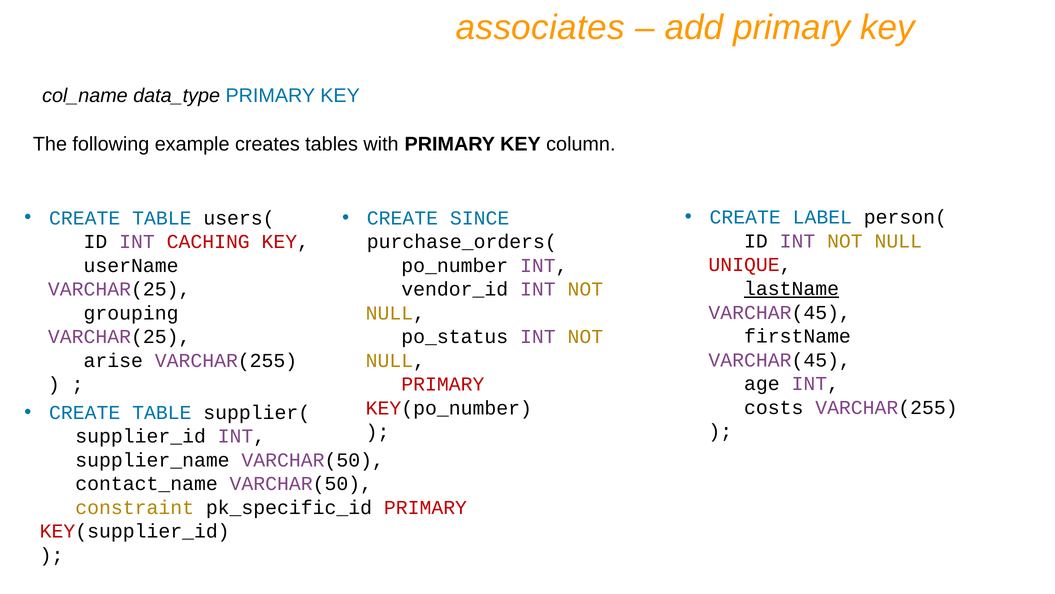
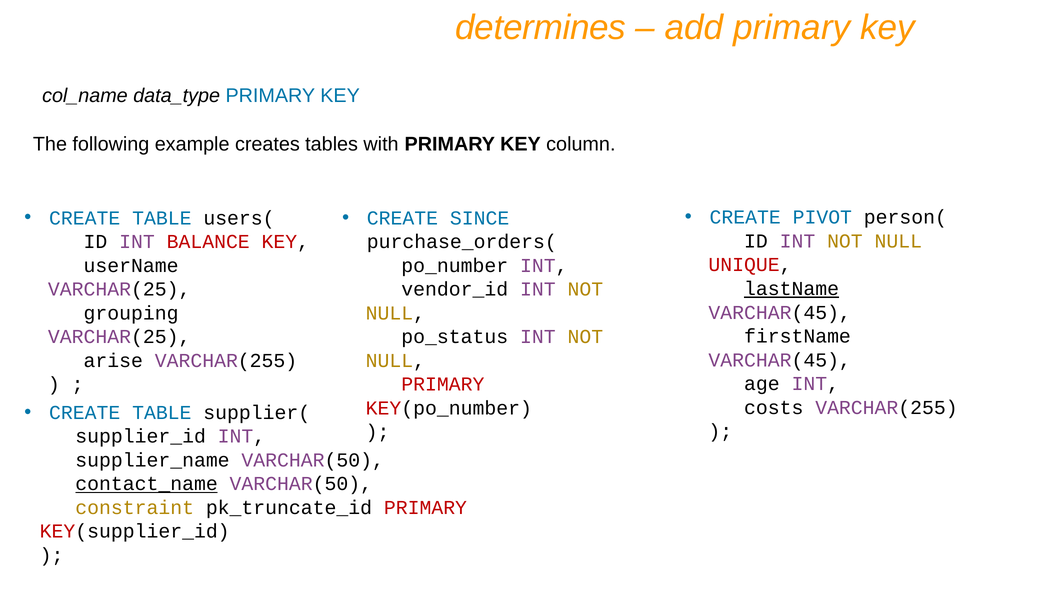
associates: associates -> determines (541, 27)
LABEL: LABEL -> PIVOT (822, 217)
CACHING: CACHING -> BALANCE (208, 241)
contact_name underline: none -> present (147, 483)
pk_specific_id: pk_specific_id -> pk_truncate_id (289, 507)
